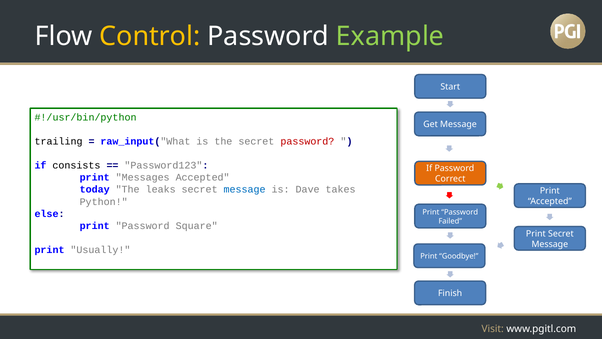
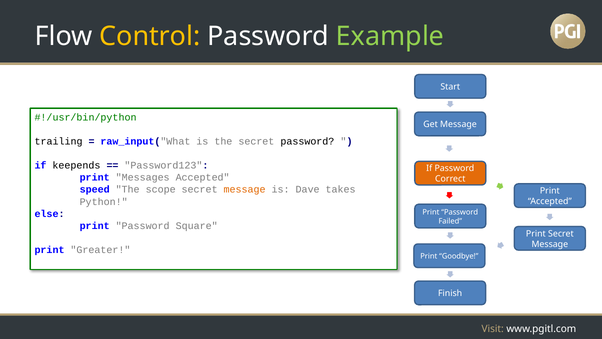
password colour: red -> black (307, 141)
consists: consists -> keepends (76, 165)
today: today -> speed (95, 189)
leaks: leaks -> scope (161, 189)
message colour: blue -> orange (245, 189)
Usually: Usually -> Greater (101, 250)
